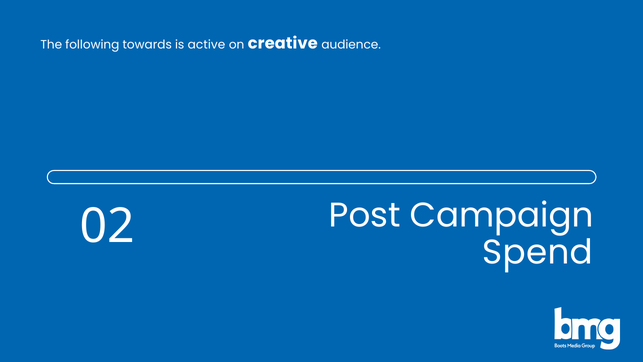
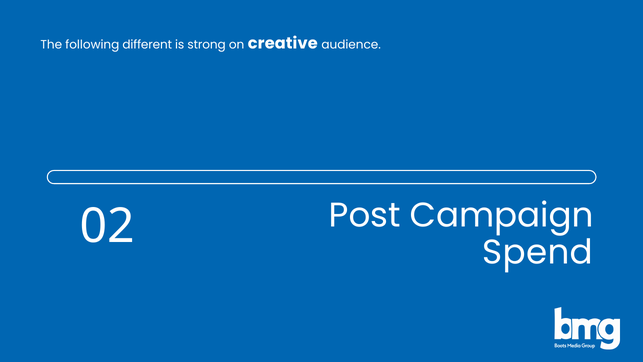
towards: towards -> different (147, 45)
active: active -> strong (207, 45)
